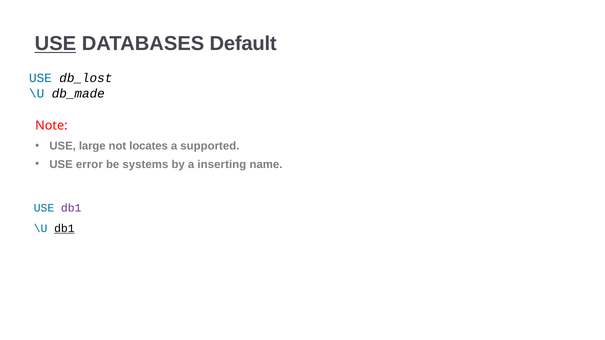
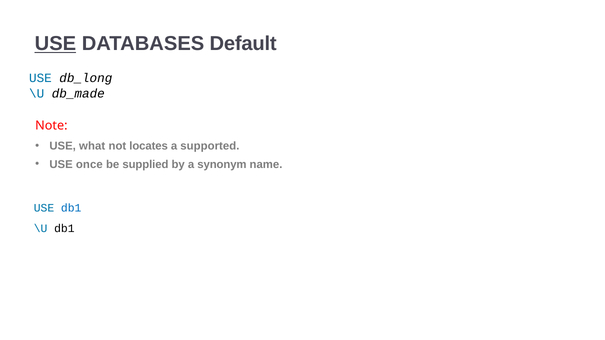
db_lost: db_lost -> db_long (86, 78)
large: large -> what (92, 146)
error: error -> once (89, 164)
systems: systems -> supplied (145, 164)
inserting: inserting -> synonym (222, 164)
db1 colour: purple -> blue (71, 208)
db1 underline: present -> none (64, 229)
